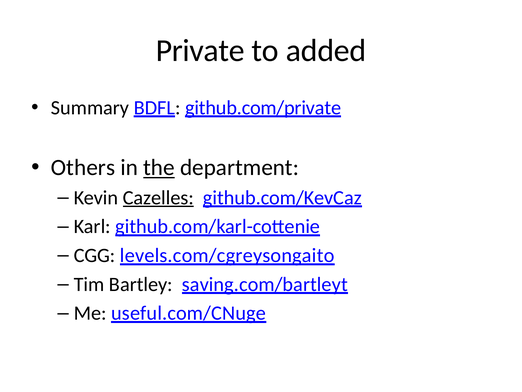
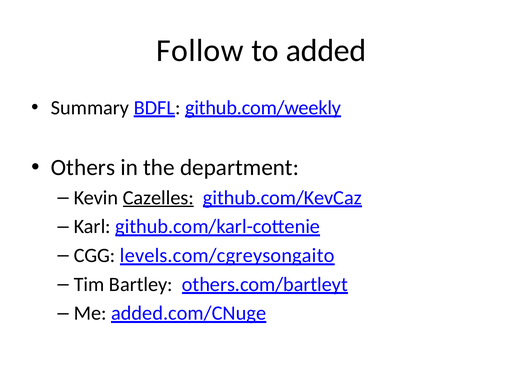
Private: Private -> Follow (200, 51)
github.com/private: github.com/private -> github.com/weekly (263, 108)
the underline: present -> none (159, 167)
saving.com/bartleyt: saving.com/bartleyt -> others.com/bartleyt (265, 284)
useful.com/CNuge: useful.com/CNuge -> added.com/CNuge (189, 313)
